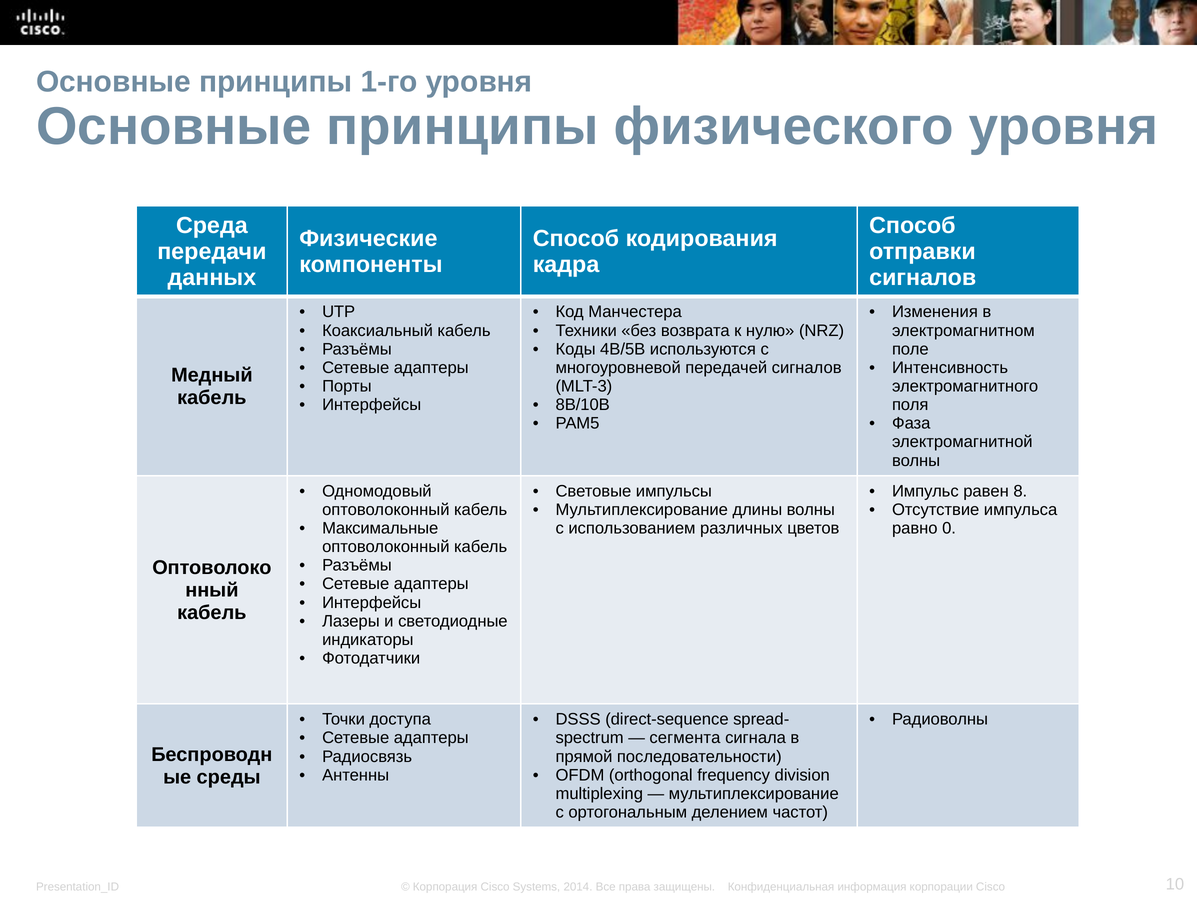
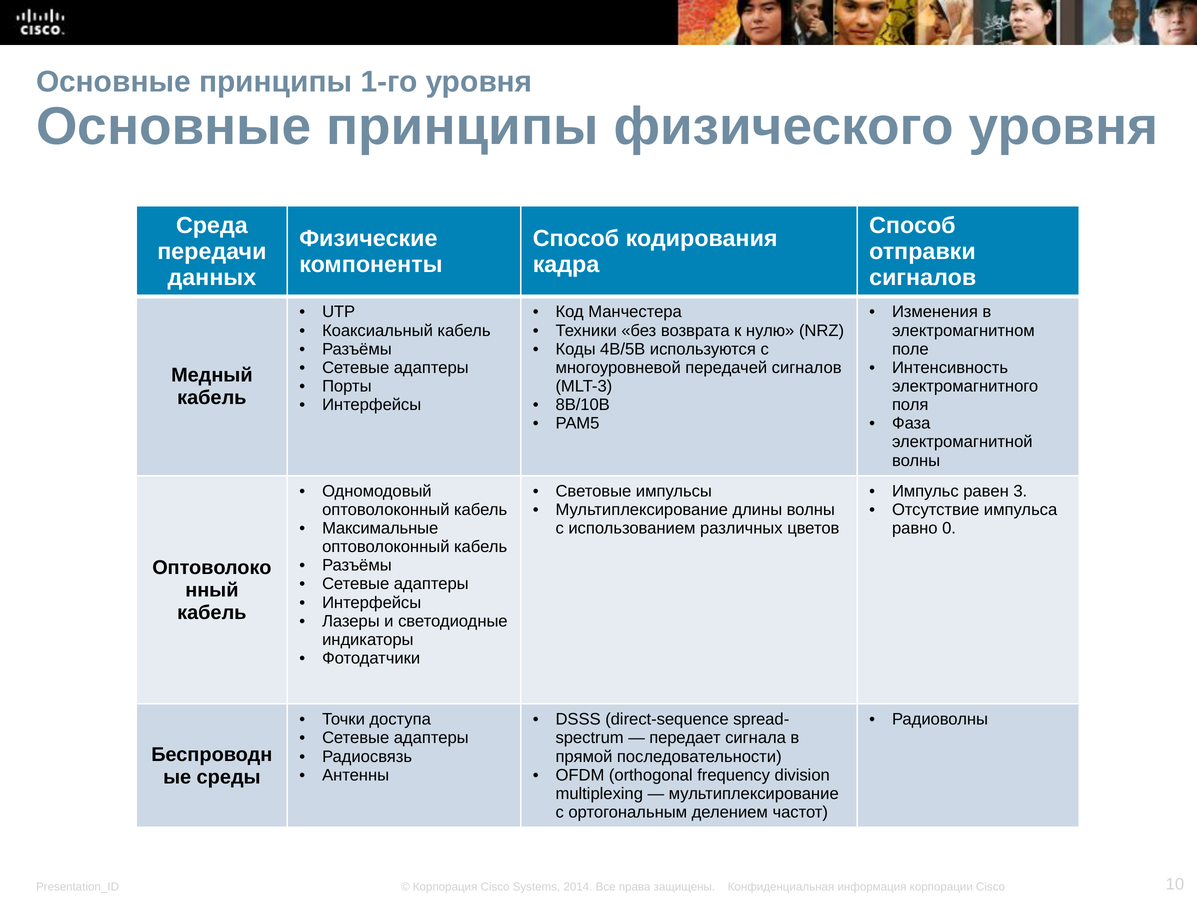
8: 8 -> 3 (1020, 491)
сегмента: сегмента -> передает (685, 738)
